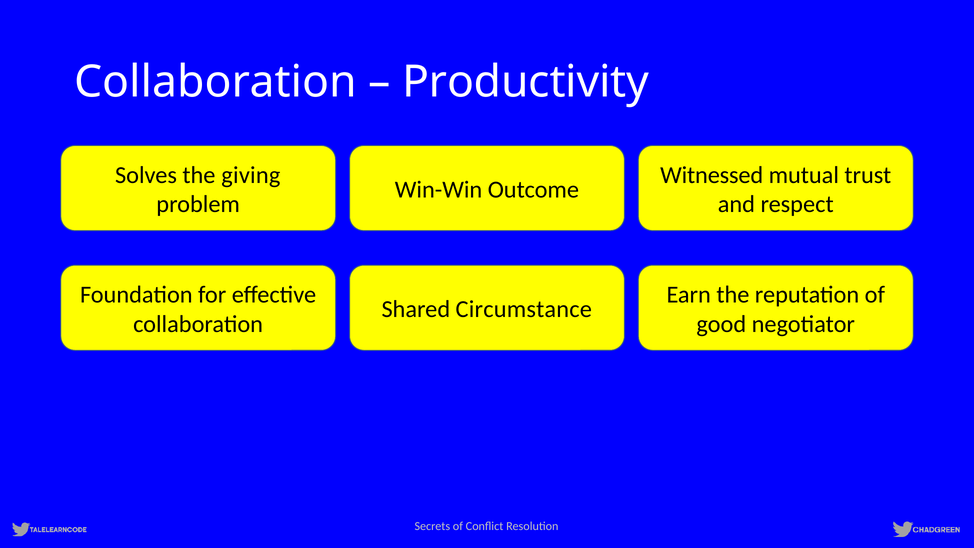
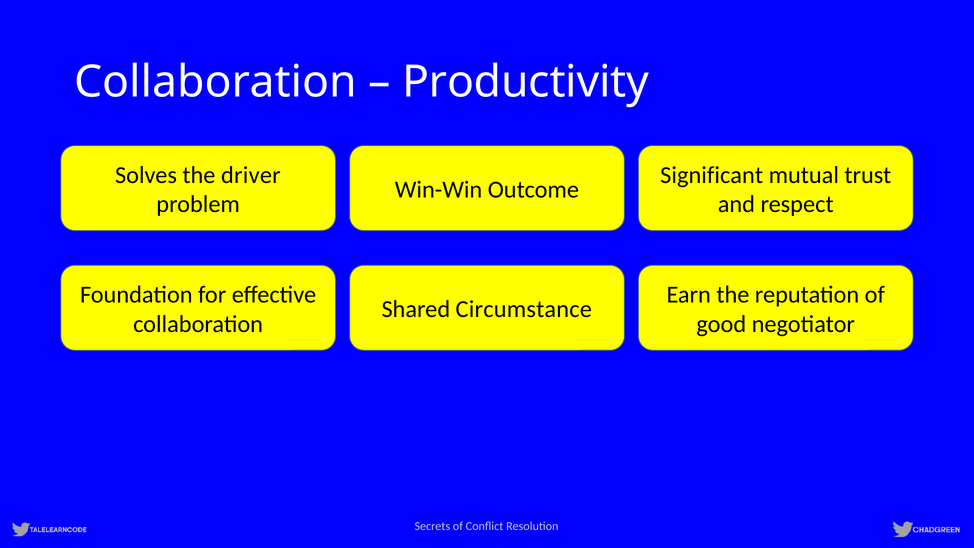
giving: giving -> driver (251, 175)
Witnessed: Witnessed -> Significant (712, 175)
